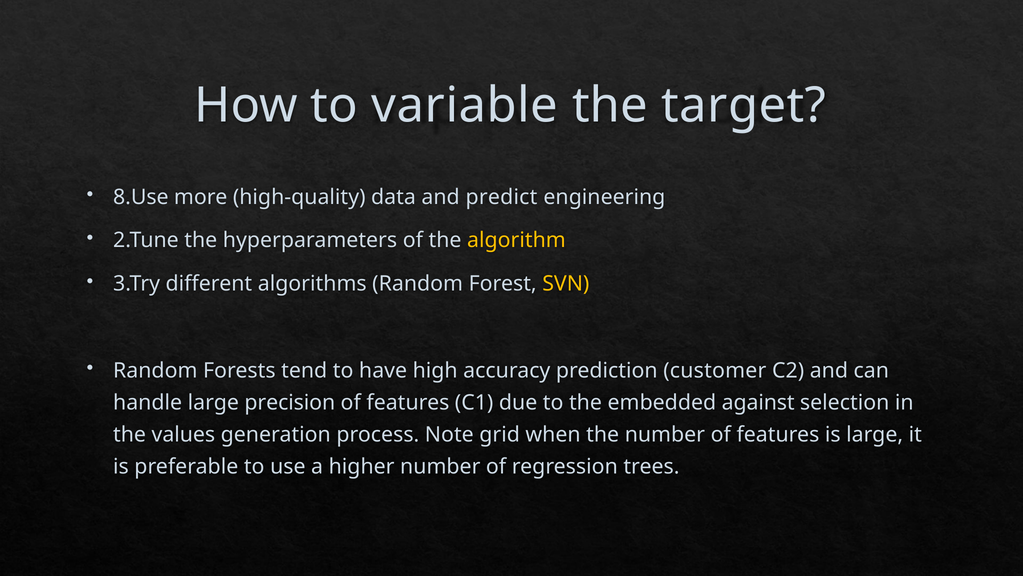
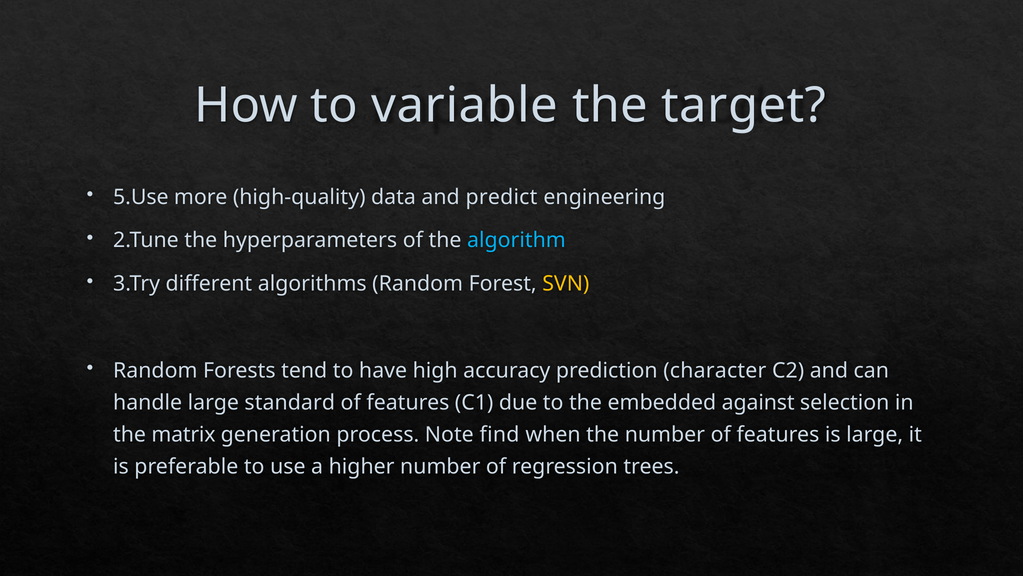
8.Use: 8.Use -> 5.Use (141, 197)
algorithm colour: yellow -> light blue (516, 240)
customer: customer -> character (715, 370)
precision: precision -> standard (290, 402)
values: values -> matrix (183, 434)
grid: grid -> find (500, 434)
